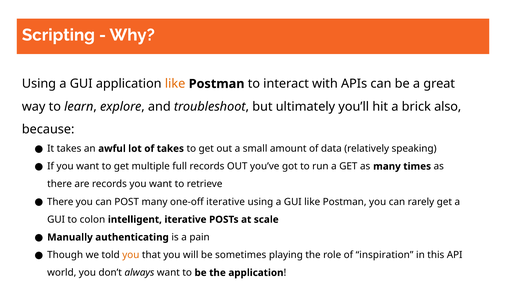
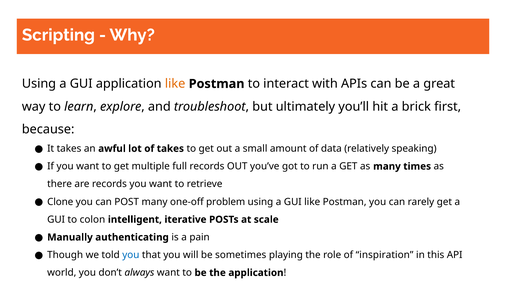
also: also -> first (448, 107)
There: There -> Clone (60, 202)
one-off iterative: iterative -> problem (226, 202)
you colour: orange -> blue (131, 255)
